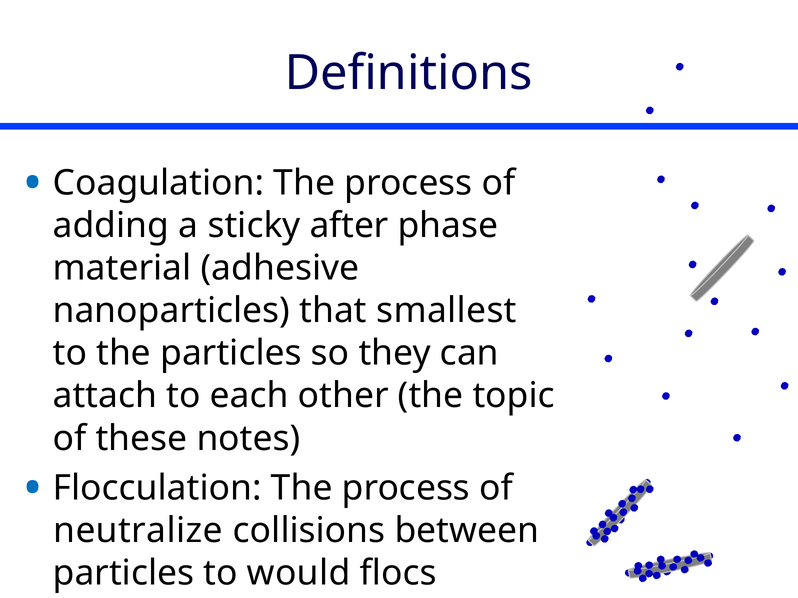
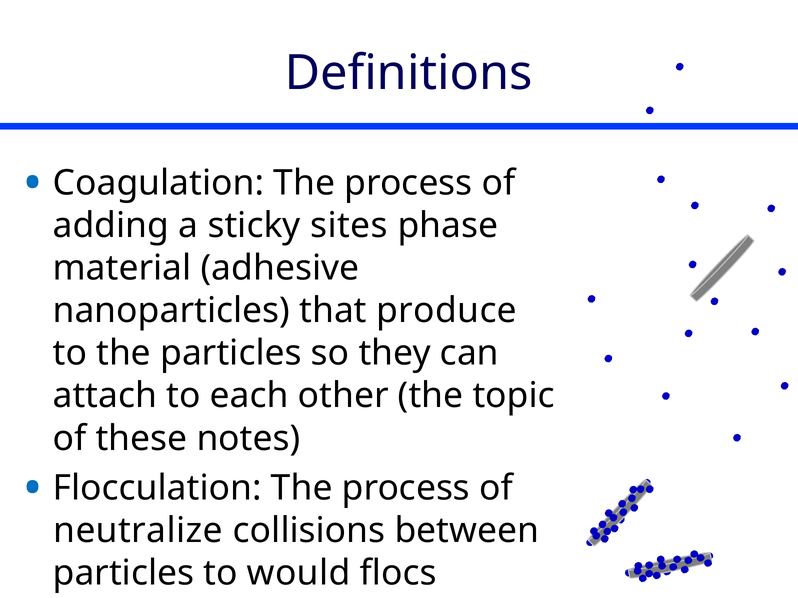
after: after -> sites (349, 226)
smallest: smallest -> produce (446, 311)
